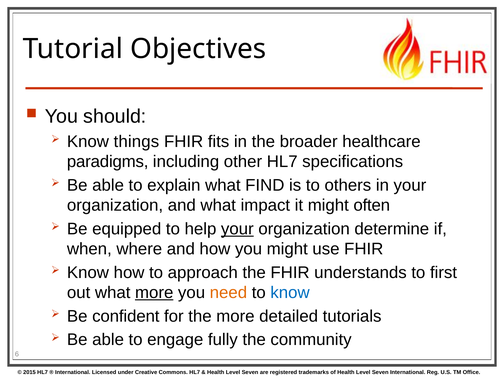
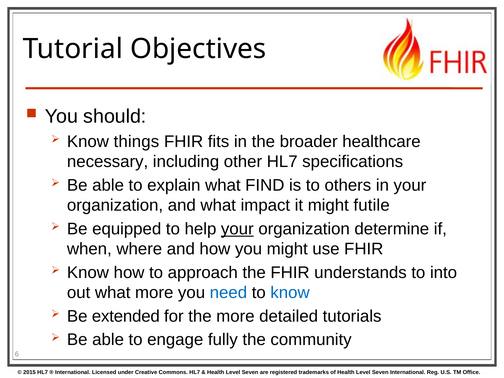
paradigms: paradigms -> necessary (108, 162)
often: often -> futile (372, 205)
first: first -> into (444, 272)
more underline: present -> none (154, 293)
need colour: orange -> blue (228, 293)
confident: confident -> extended (126, 316)
